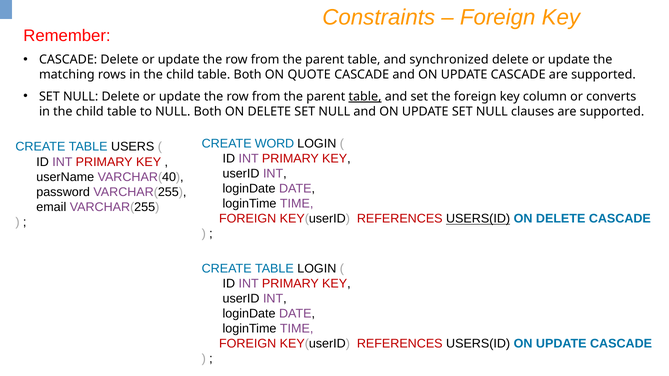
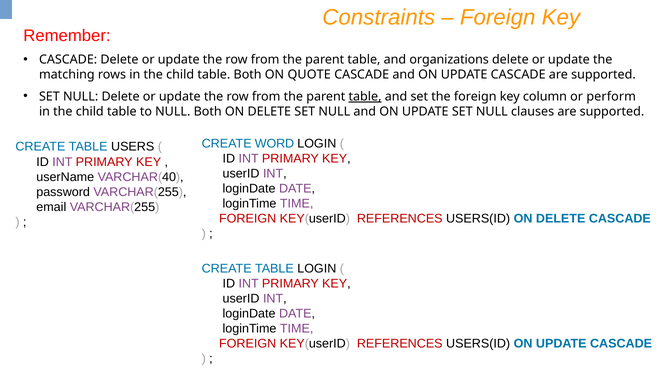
synchronized: synchronized -> organizations (449, 60)
converts: converts -> perform (611, 97)
USERS(ID underline: present -> none (478, 219)
